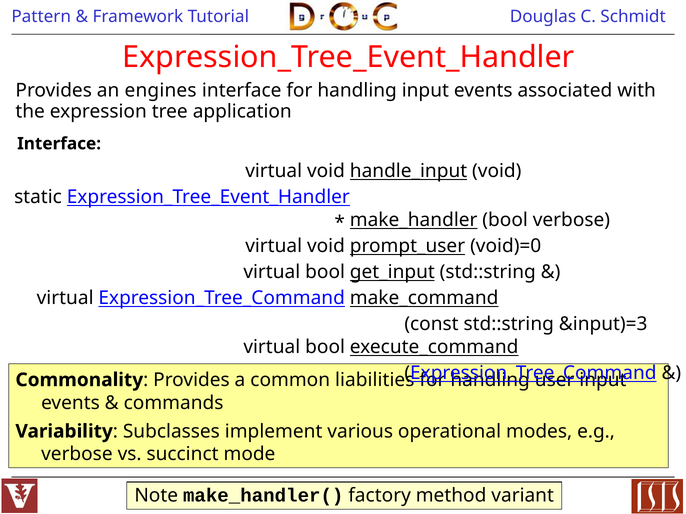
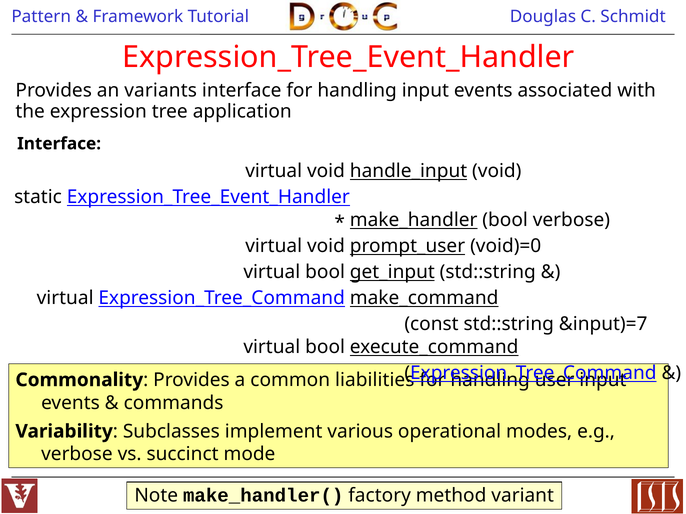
engines: engines -> variants (161, 91)
&input)=3: &input)=3 -> &input)=7 (603, 324)
